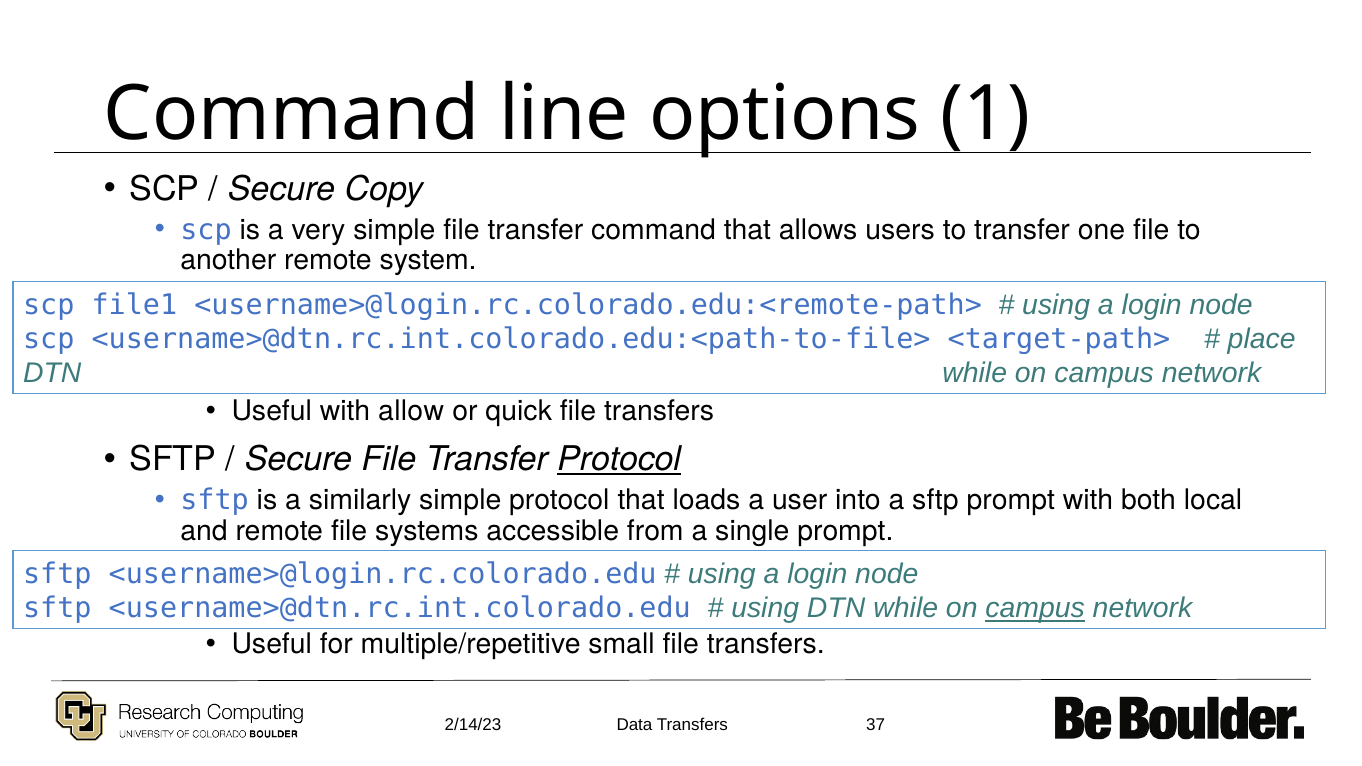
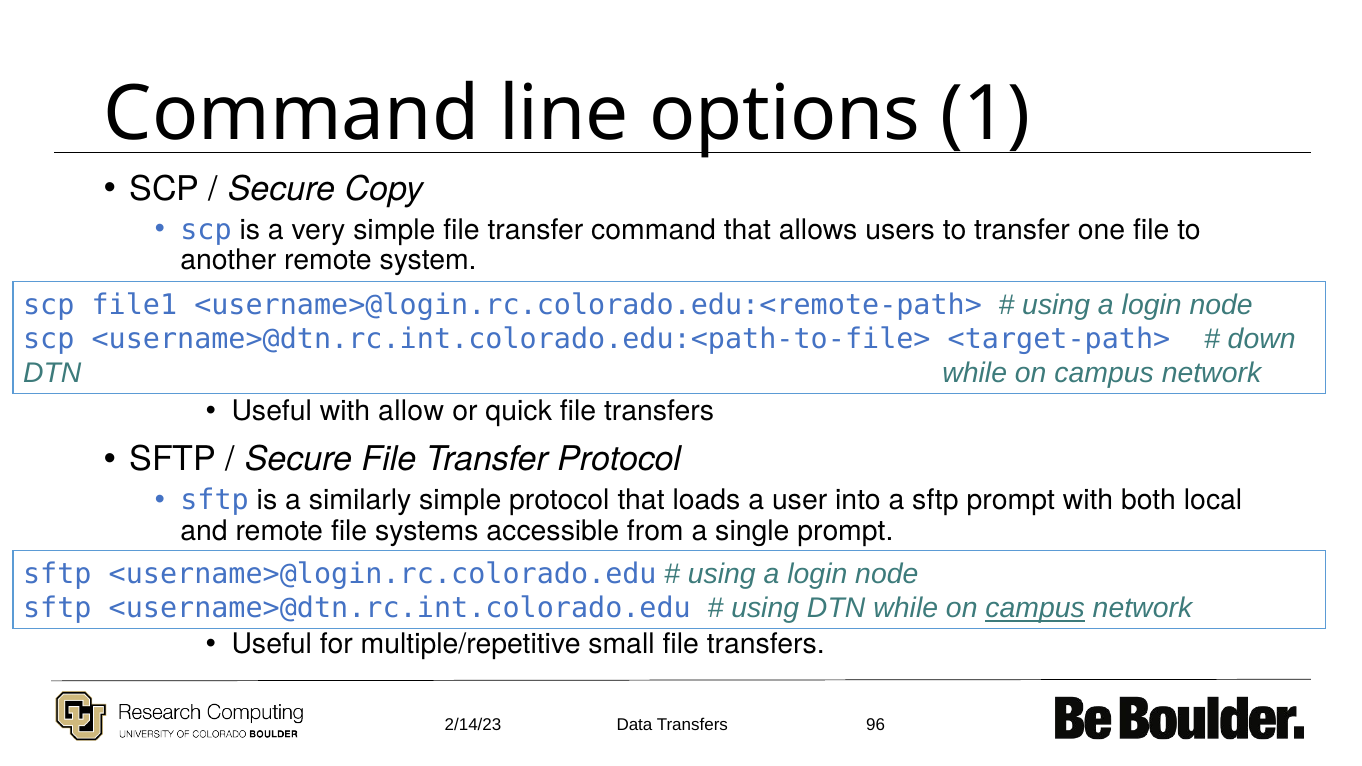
place: place -> down (1262, 340)
Protocol underline: present -> none (619, 459)
37: 37 -> 96 (876, 725)
